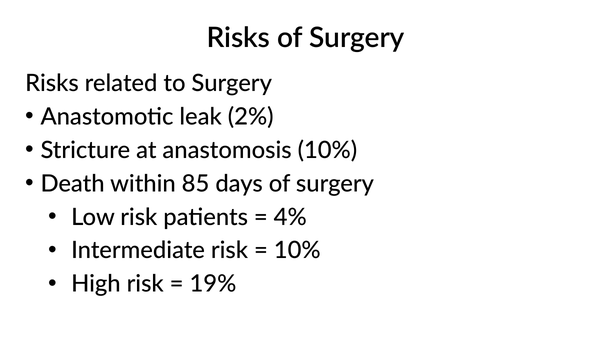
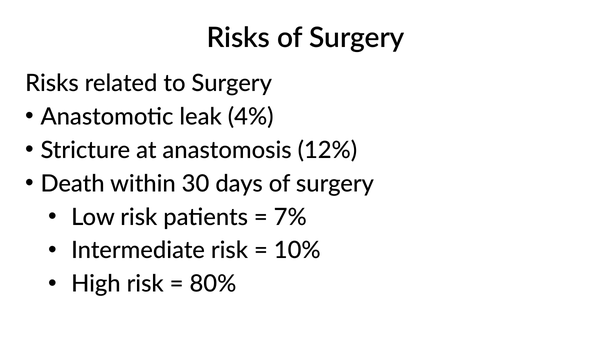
2%: 2% -> 4% (251, 117)
anastomosis 10%: 10% -> 12% (327, 150)
85: 85 -> 30 (196, 184)
4%: 4% -> 7% (290, 217)
19%: 19% -> 80% (213, 284)
